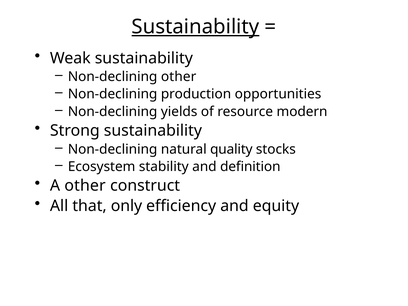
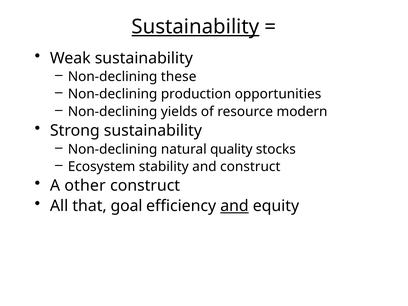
Non-declining other: other -> these (179, 77)
and definition: definition -> construct (250, 167)
only: only -> goal (127, 206)
and underline: none -> present (234, 206)
